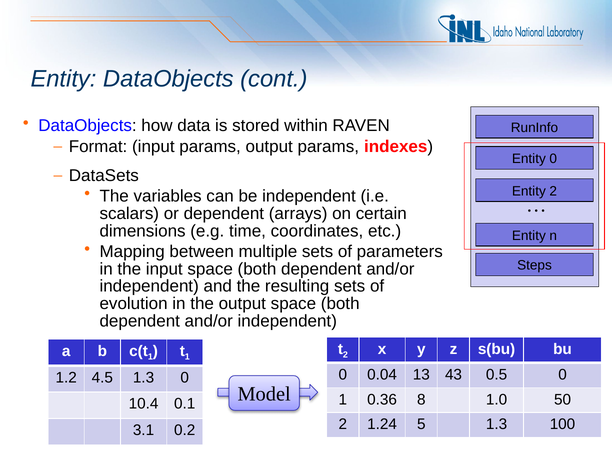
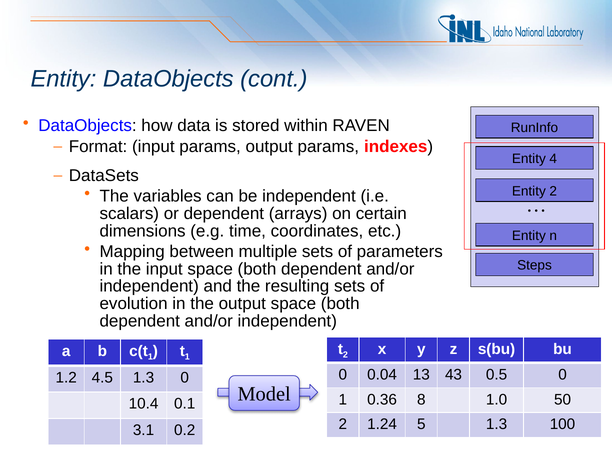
Entity 0: 0 -> 4 (553, 159)
